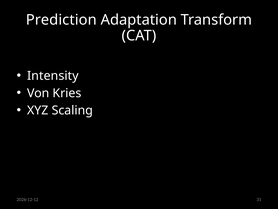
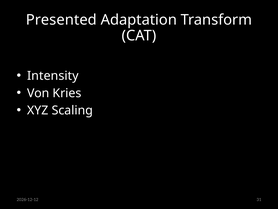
Prediction: Prediction -> Presented (61, 20)
